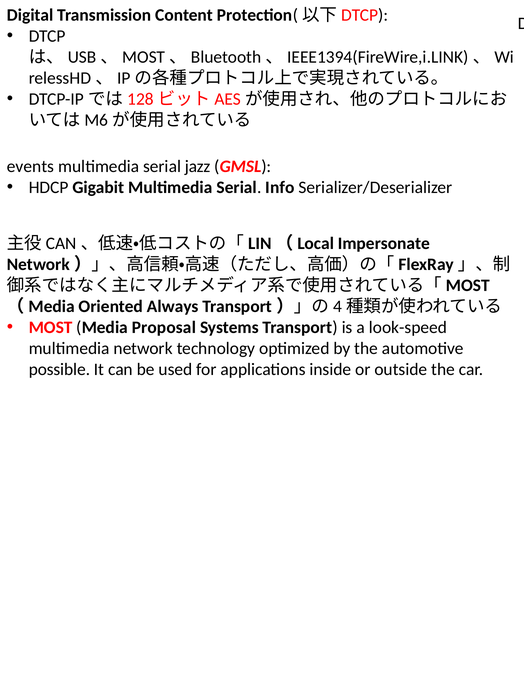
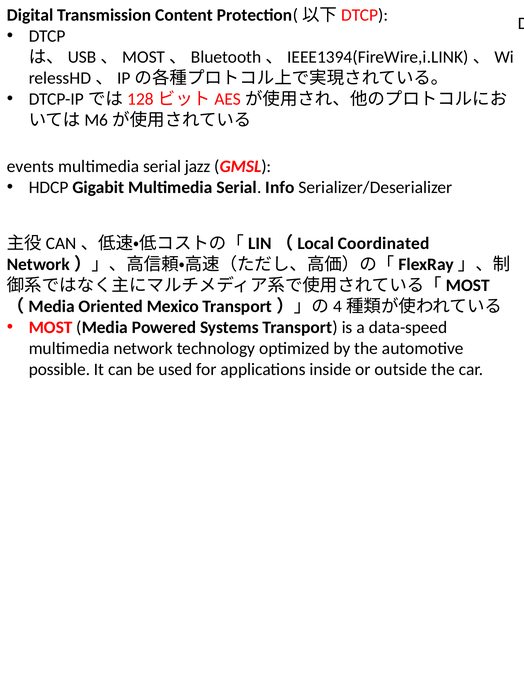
Impersonate: Impersonate -> Coordinated (384, 243)
Always: Always -> Mexico (173, 306)
Proposal: Proposal -> Powered (164, 327)
look-speed: look-speed -> data-speed (408, 327)
